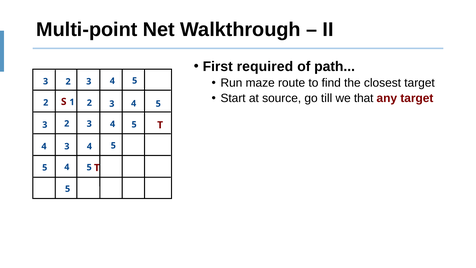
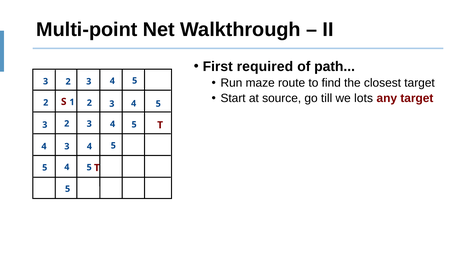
that: that -> lots (364, 98)
